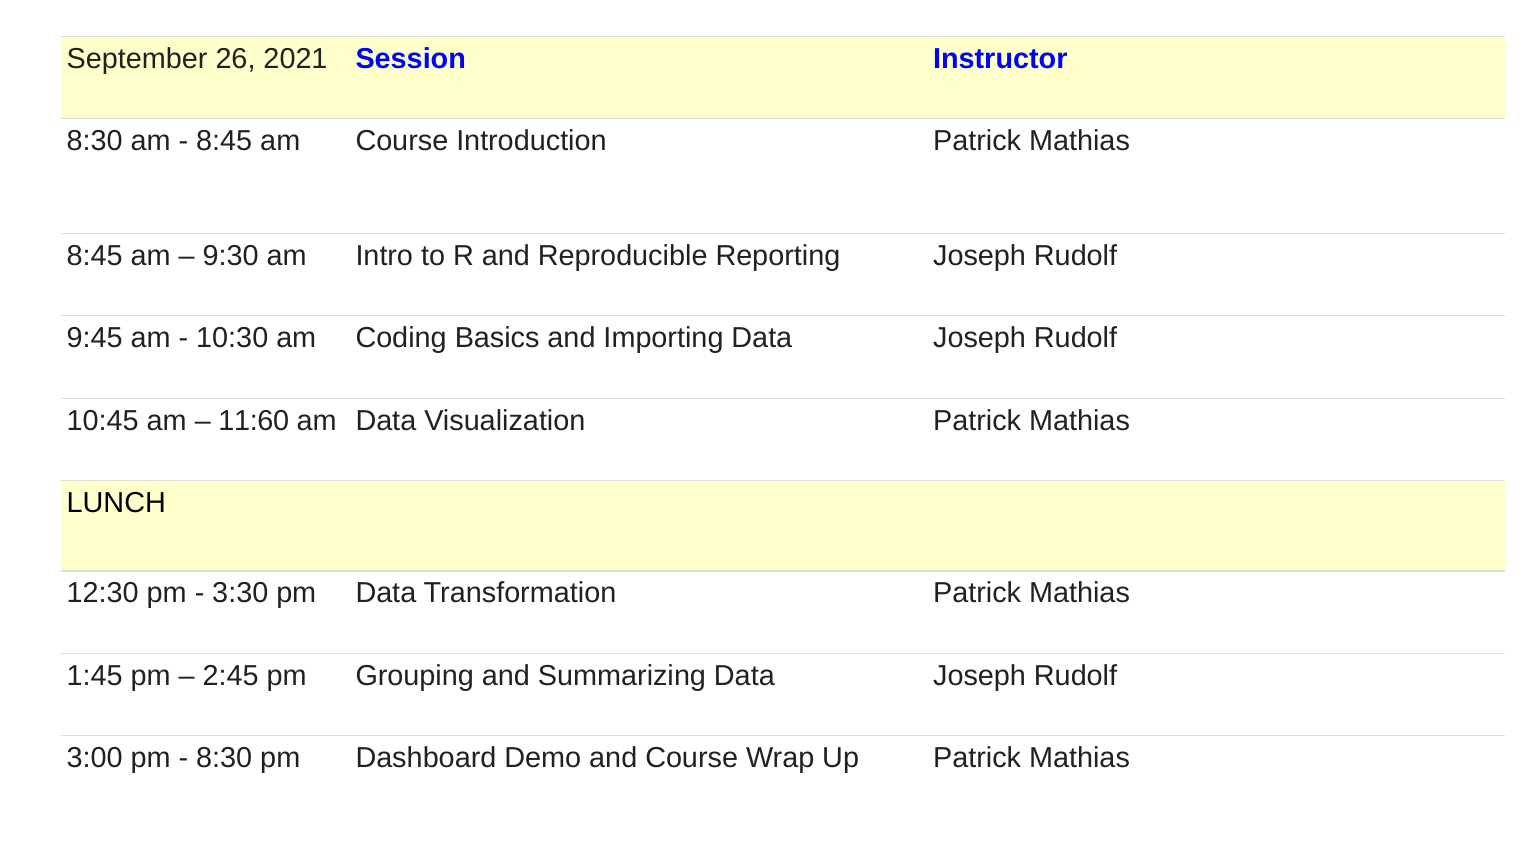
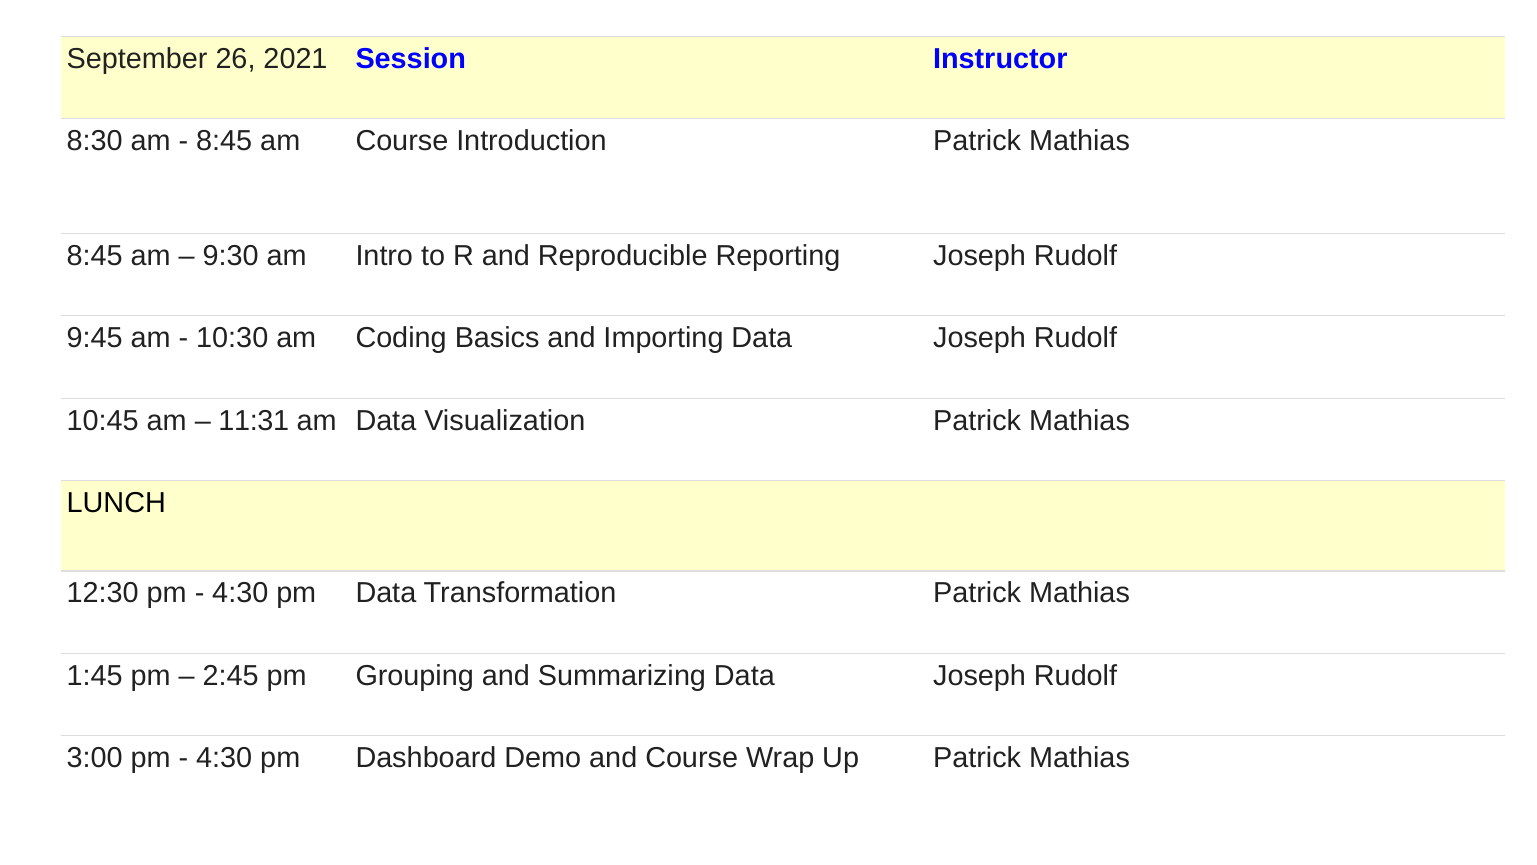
11:60: 11:60 -> 11:31 (254, 420)
3:30: 3:30 -> 4:30 (240, 593)
8:30: 8:30 -> 4:30 (224, 758)
